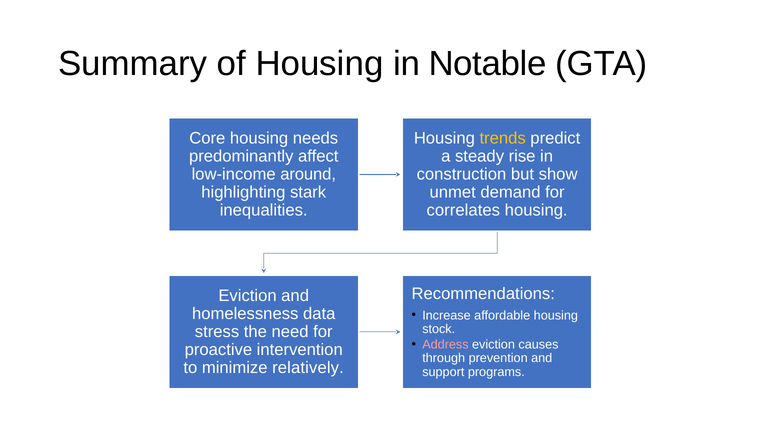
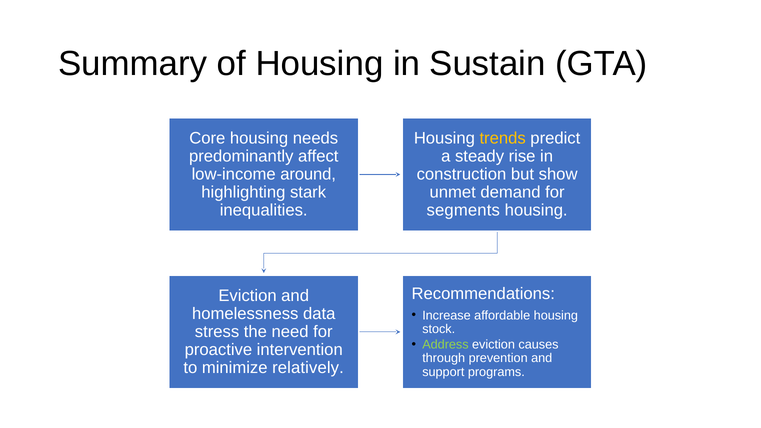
Notable: Notable -> Sustain (487, 64)
correlates: correlates -> segments (463, 210)
Address colour: pink -> light green (445, 345)
